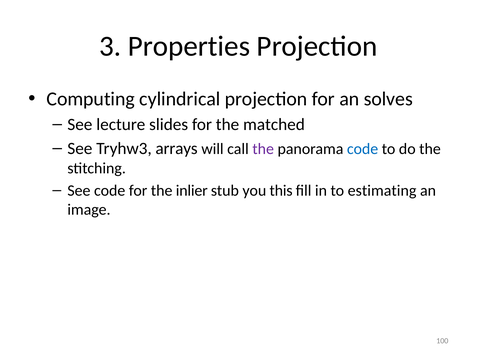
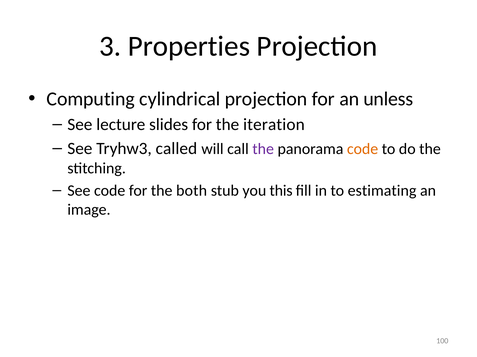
solves: solves -> unless (388, 99)
matched: matched -> iteration (274, 125)
arrays: arrays -> called (176, 149)
code colour: blue -> orange (363, 149)
inlier: inlier -> both (192, 191)
